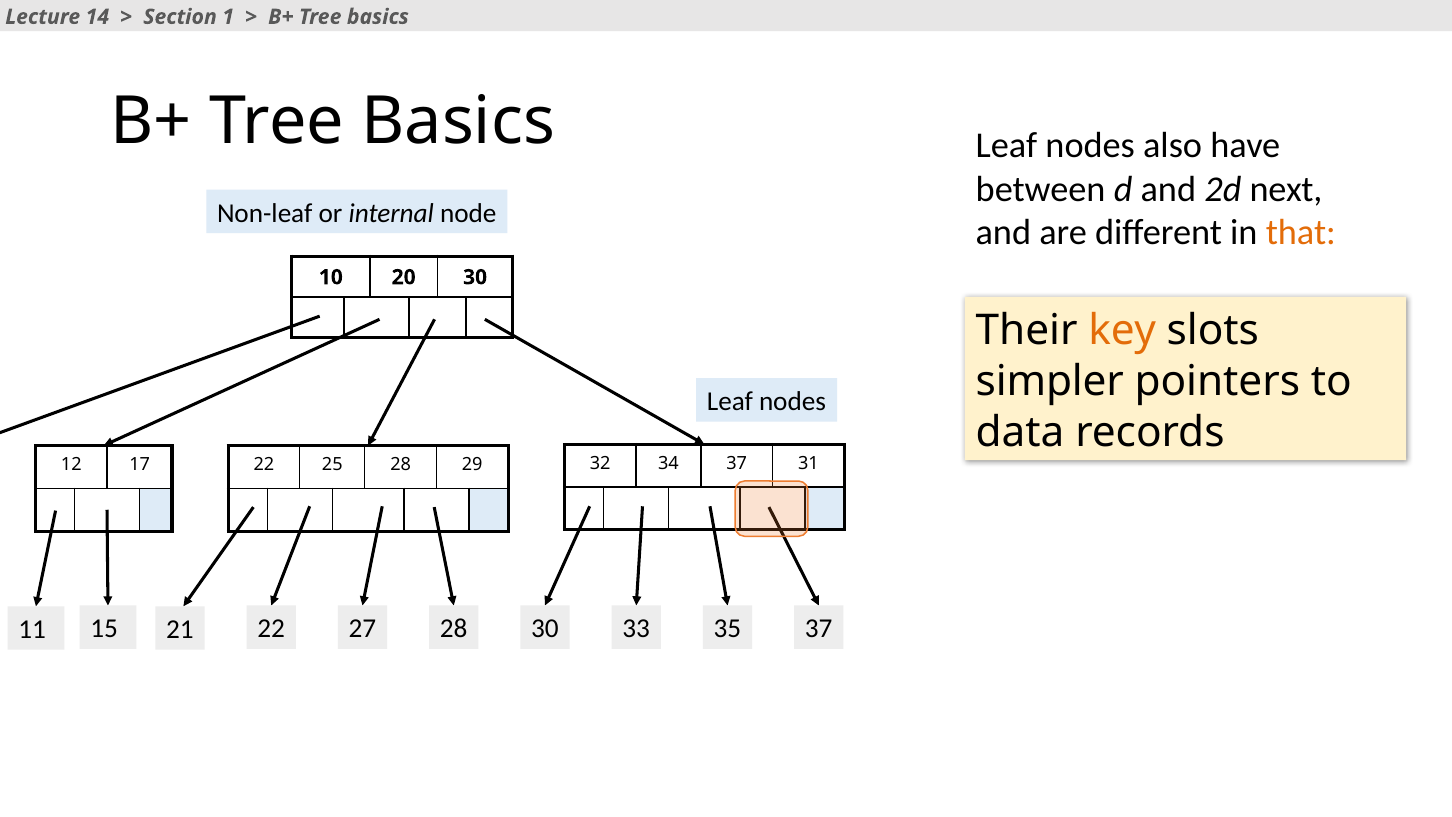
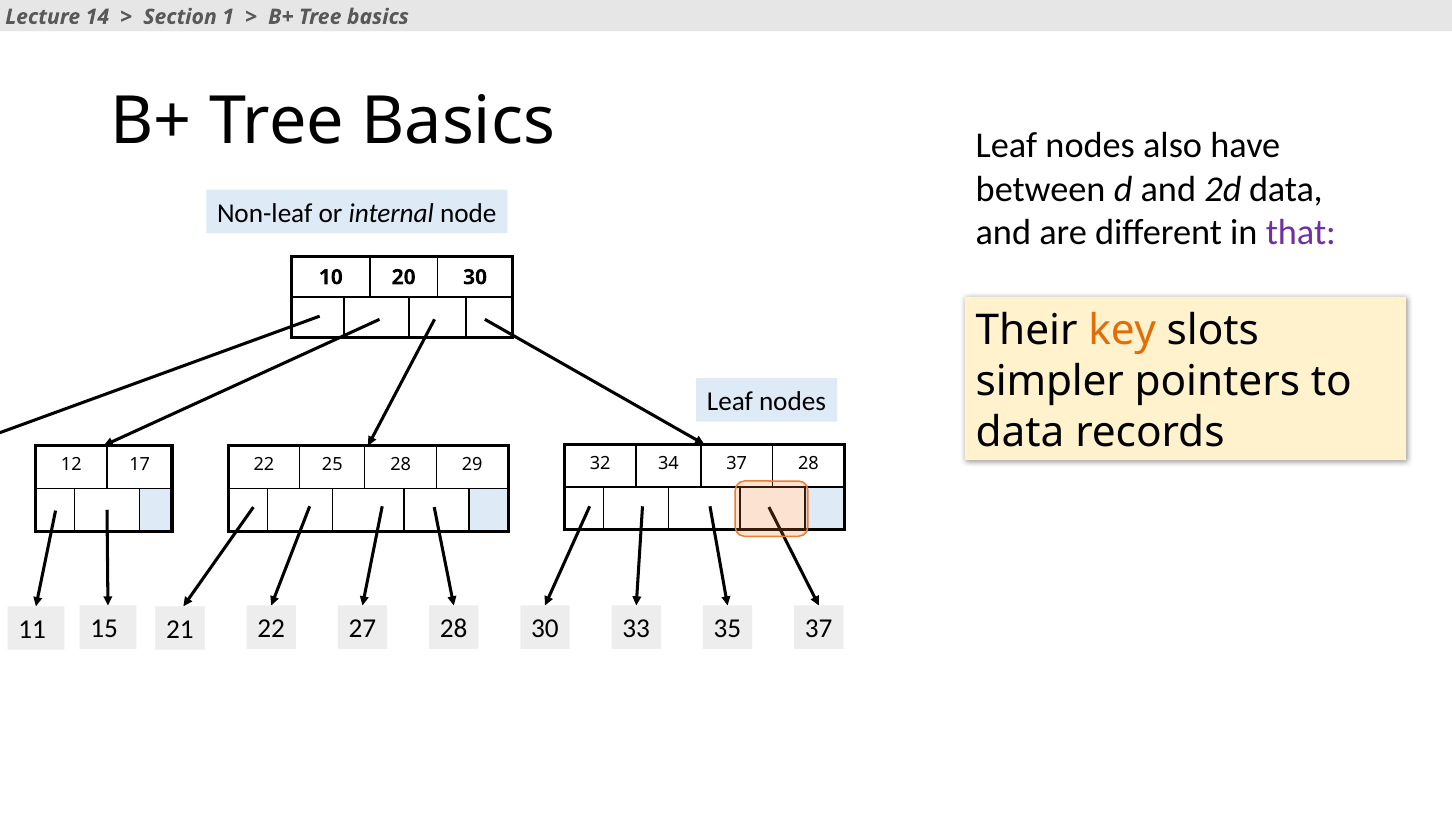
2d next: next -> data (1286, 189)
that colour: orange -> purple (1301, 233)
37 31: 31 -> 28 (808, 463)
